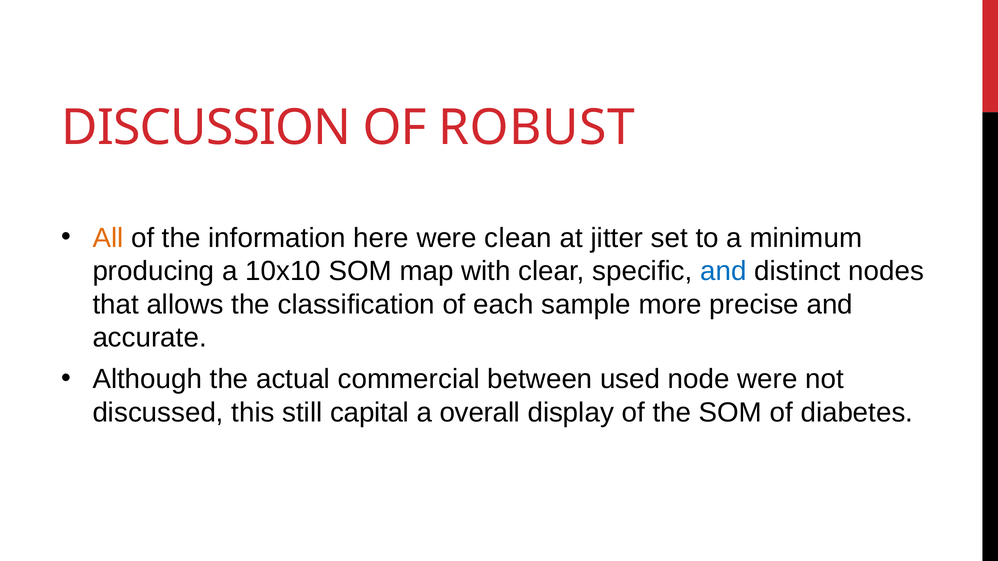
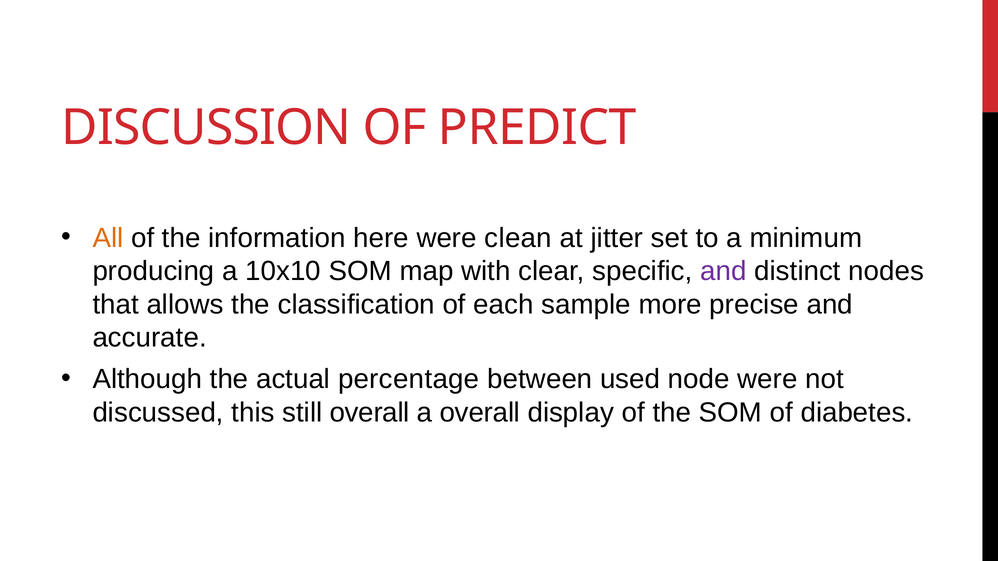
ROBUST: ROBUST -> PREDICT (537, 128)
and colour: blue -> purple (723, 271)
commercial: commercial -> percentage (409, 379)
still capital: capital -> overall (370, 413)
